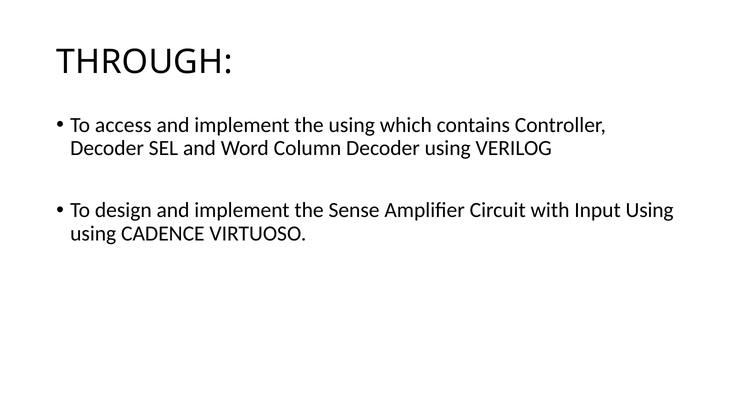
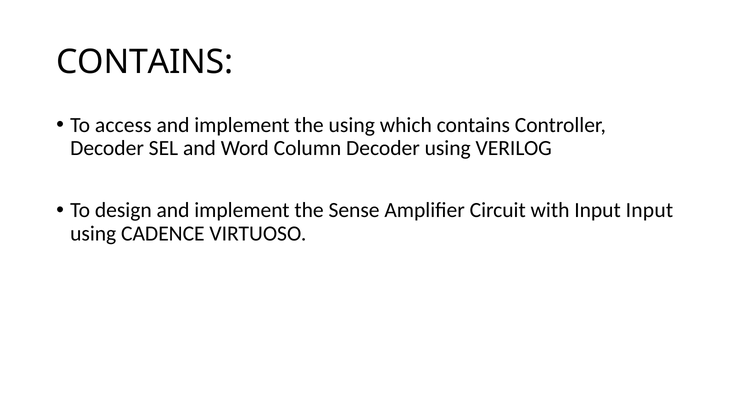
THROUGH: THROUGH -> CONTAINS (145, 62)
Input Using: Using -> Input (649, 210)
